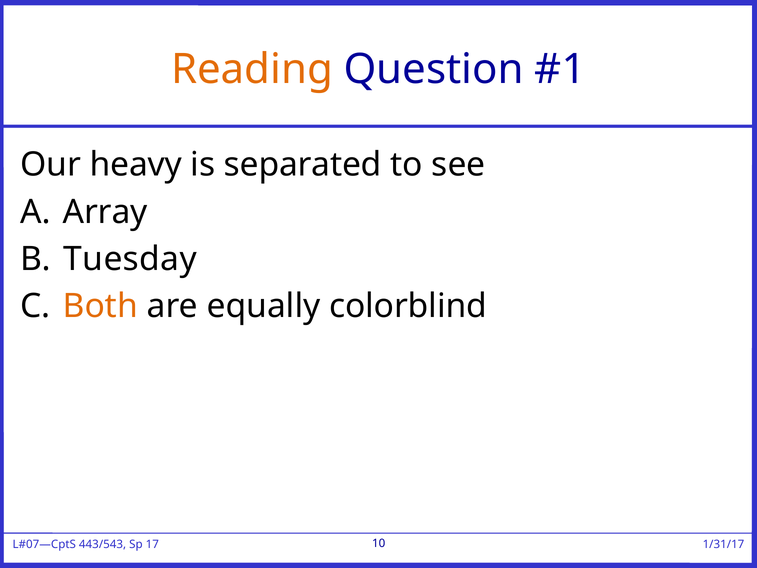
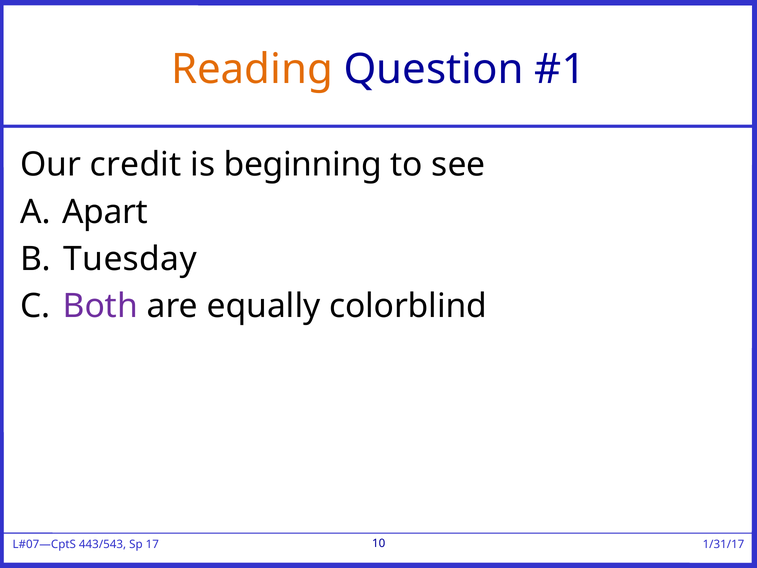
heavy: heavy -> credit (136, 165)
separated: separated -> beginning (303, 165)
Array: Array -> Apart (105, 212)
Both colour: orange -> purple (100, 306)
